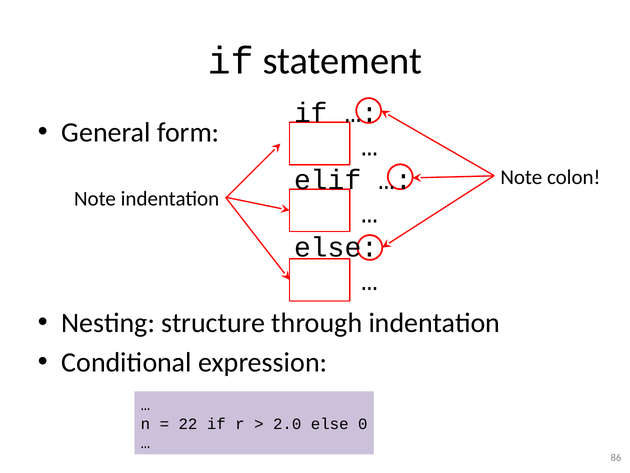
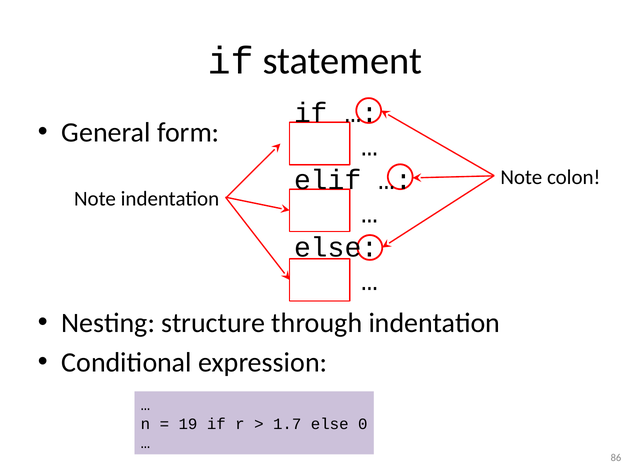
22: 22 -> 19 (188, 423)
2.0: 2.0 -> 1.7 (287, 423)
